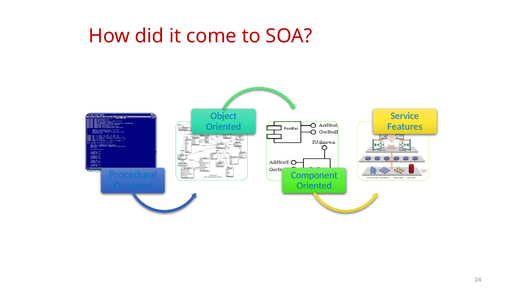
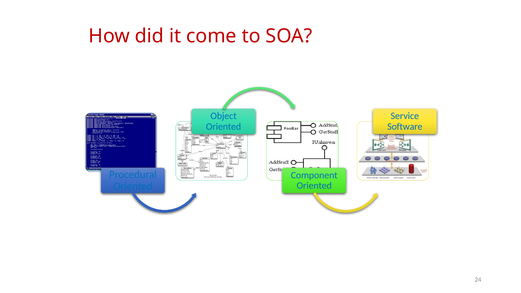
Features: Features -> Software (405, 127)
